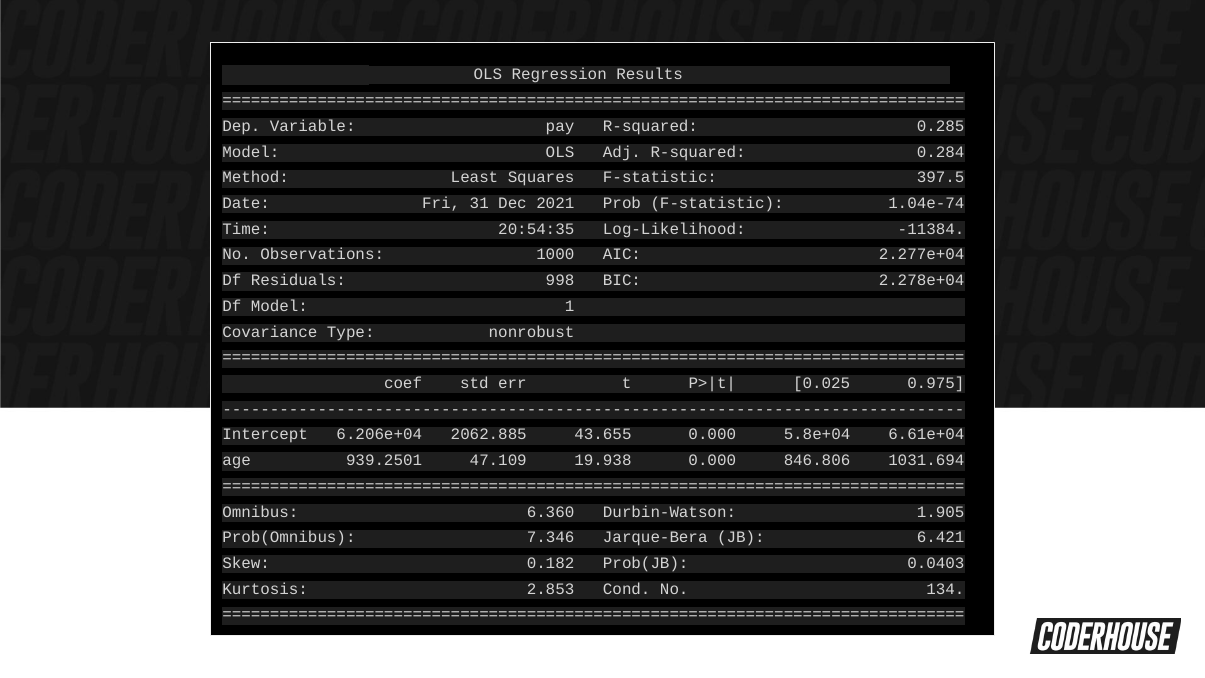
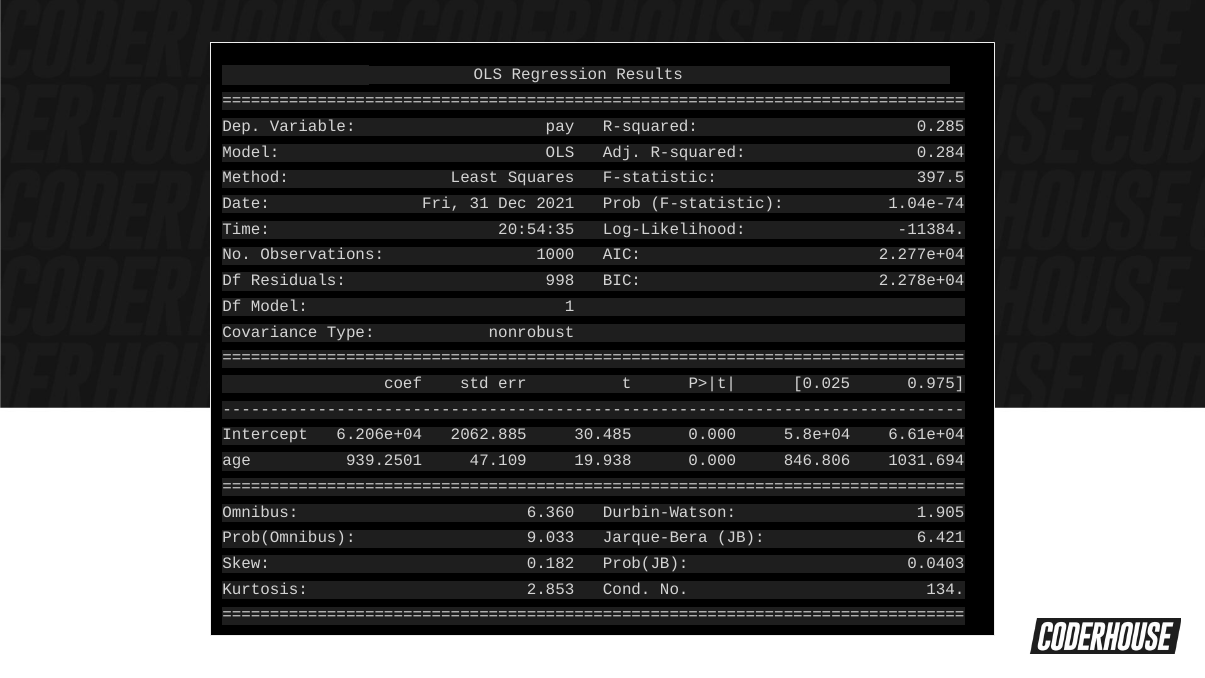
43.655: 43.655 -> 30.485 (603, 435)
7.346: 7.346 -> 9.033 (551, 537)
